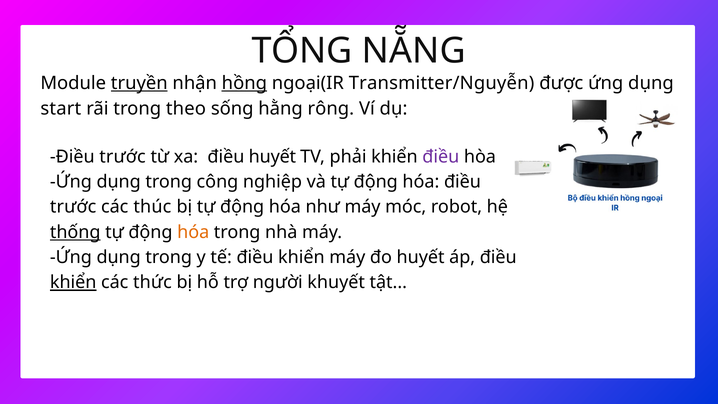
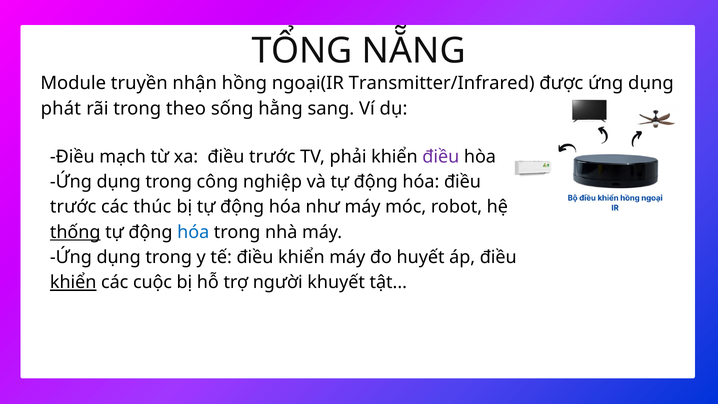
truyền underline: present -> none (139, 83)
hồng underline: present -> none (244, 83)
Transmitter/Nguyễn: Transmitter/Nguyễn -> Transmitter/Infrared (442, 83)
start: start -> phát (61, 109)
rông: rông -> sang (331, 109)
trước: trước -> mạch (123, 157)
xa điều huyết: huyết -> trước (272, 157)
hóa colour: orange -> blue (193, 232)
thức: thức -> cuộc (153, 282)
